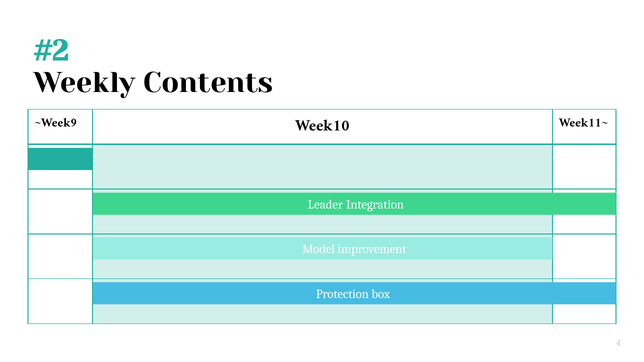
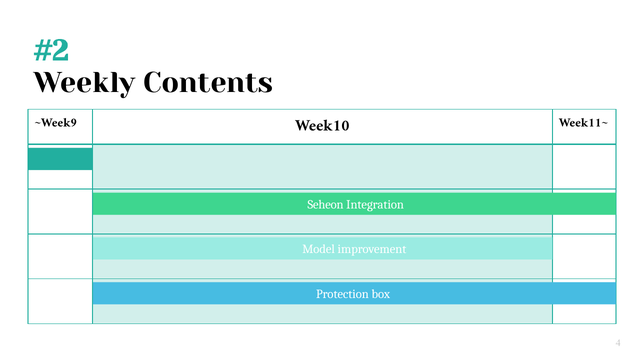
Leader: Leader -> Seheon (326, 205)
